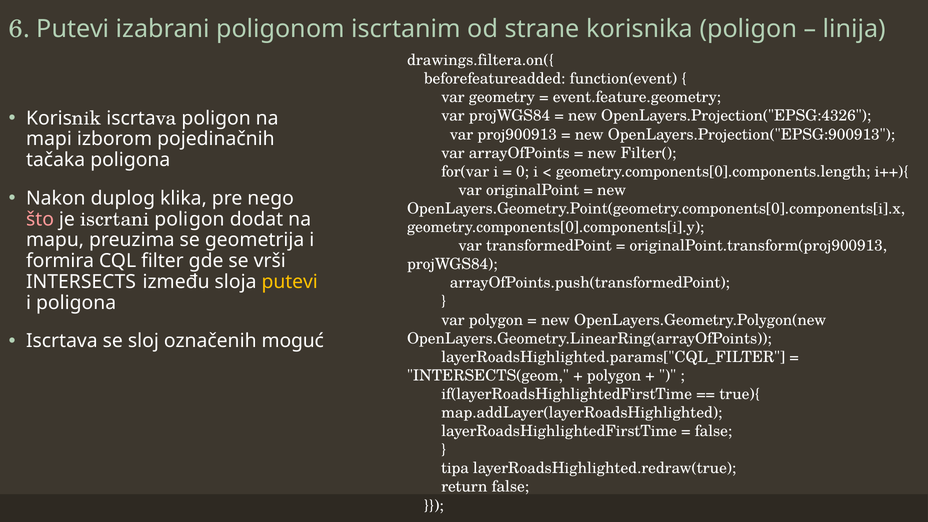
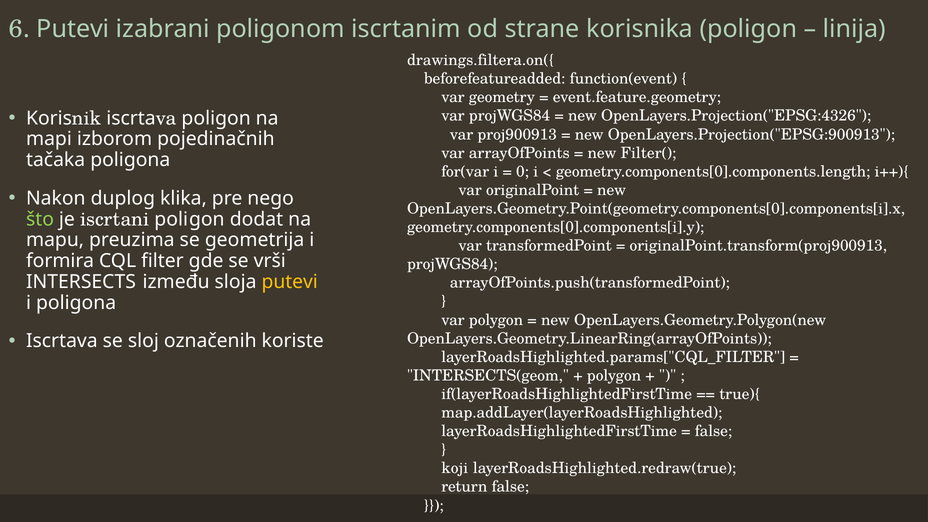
što colour: pink -> light green (40, 219)
moguć: moguć -> koriste (293, 341)
tipa: tipa -> koji (455, 468)
